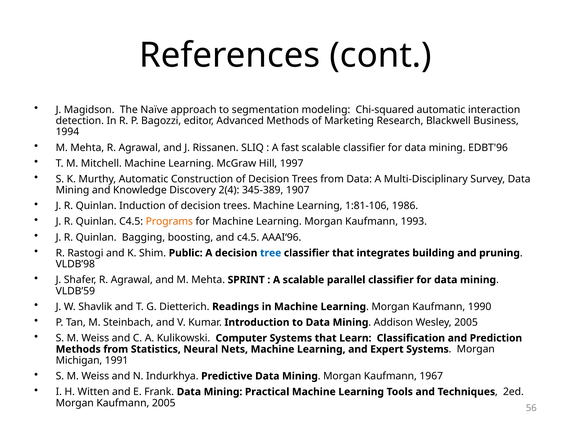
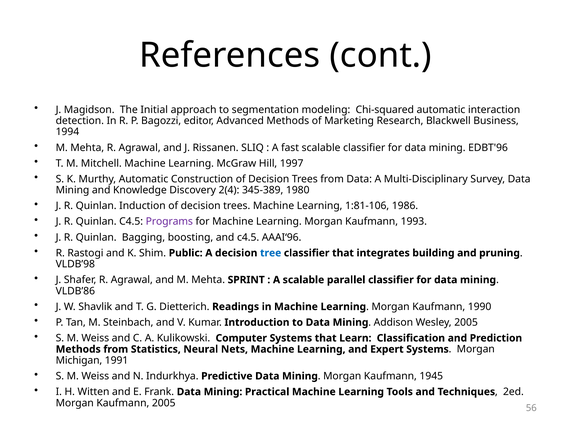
Naïve: Naïve -> Initial (154, 110)
1907: 1907 -> 1980 (298, 190)
Programs colour: orange -> purple (169, 222)
VLDB’59: VLDB’59 -> VLDB’86 (75, 291)
1967: 1967 -> 1945 (431, 376)
